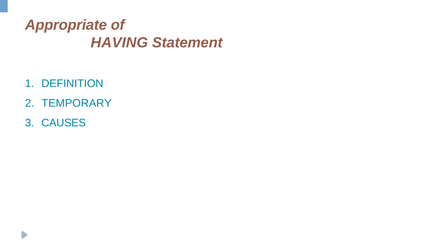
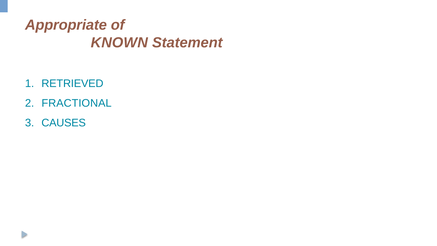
HAVING: HAVING -> KNOWN (119, 42)
DEFINITION: DEFINITION -> RETRIEVED (72, 83)
TEMPORARY: TEMPORARY -> FRACTIONAL (77, 103)
